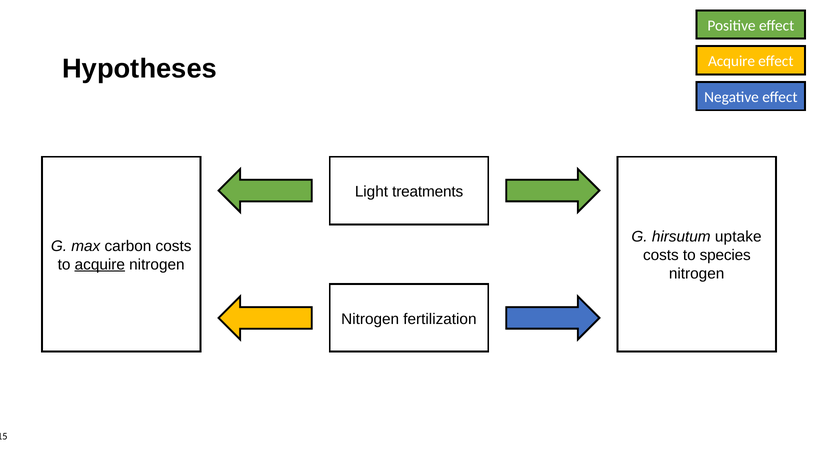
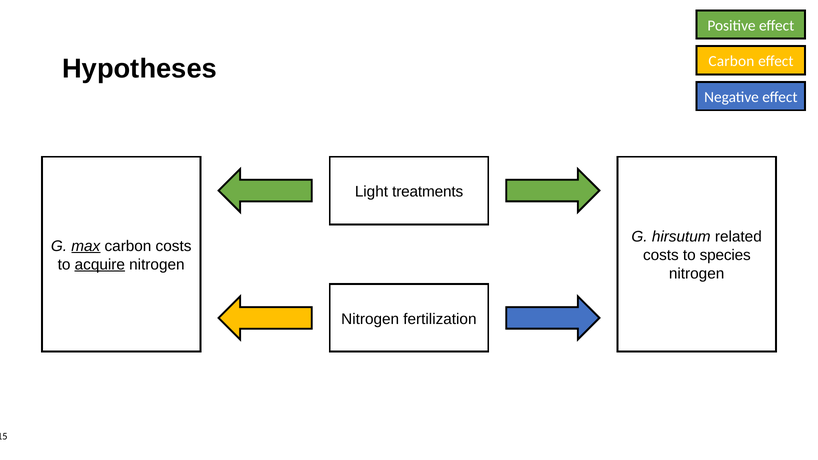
Acquire: Acquire -> Carbon (731, 61)
uptake: uptake -> related (738, 237)
max underline: none -> present (86, 246)
